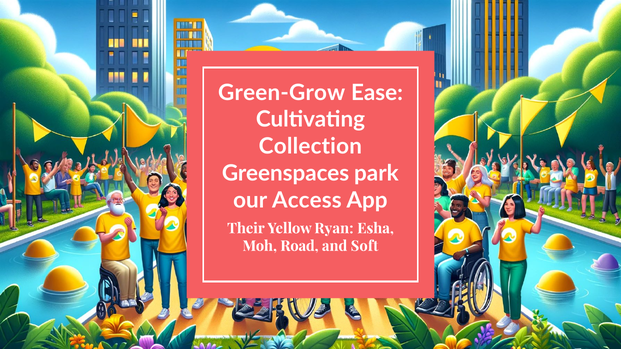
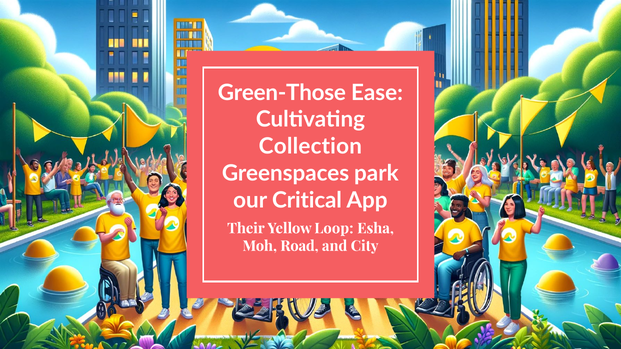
Green-Grow: Green-Grow -> Green-Those (282, 93)
Access: Access -> Critical (307, 200)
Ryan: Ryan -> Loop (334, 229)
Soft: Soft -> City (365, 246)
